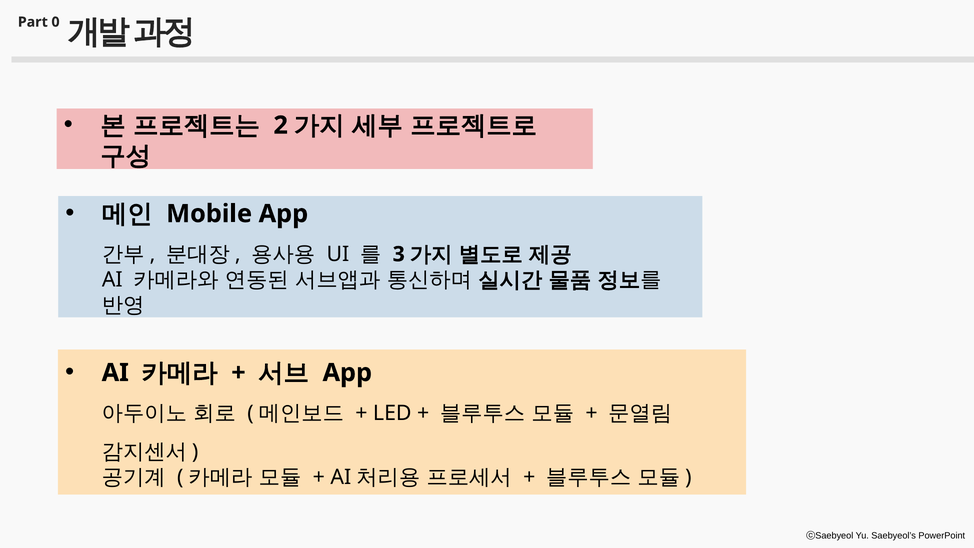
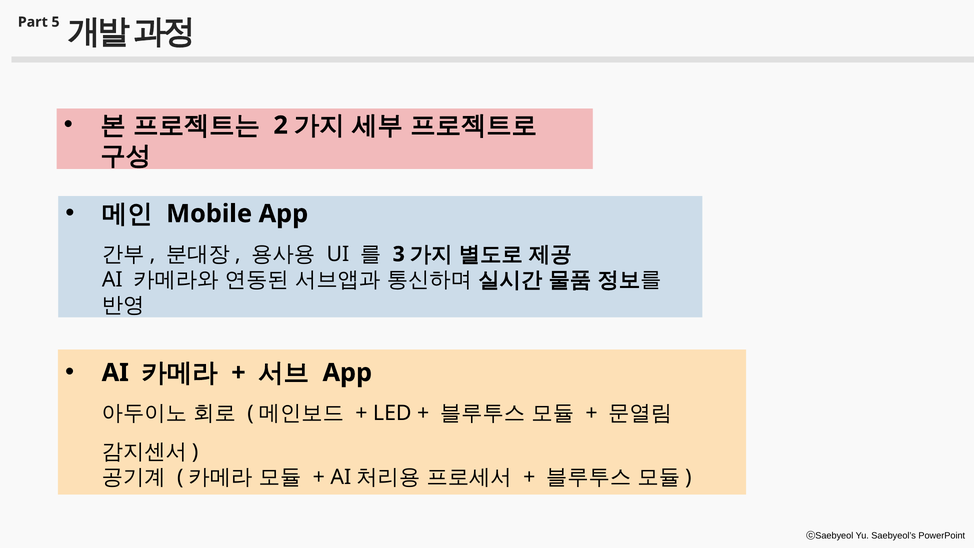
0: 0 -> 5 (56, 22)
